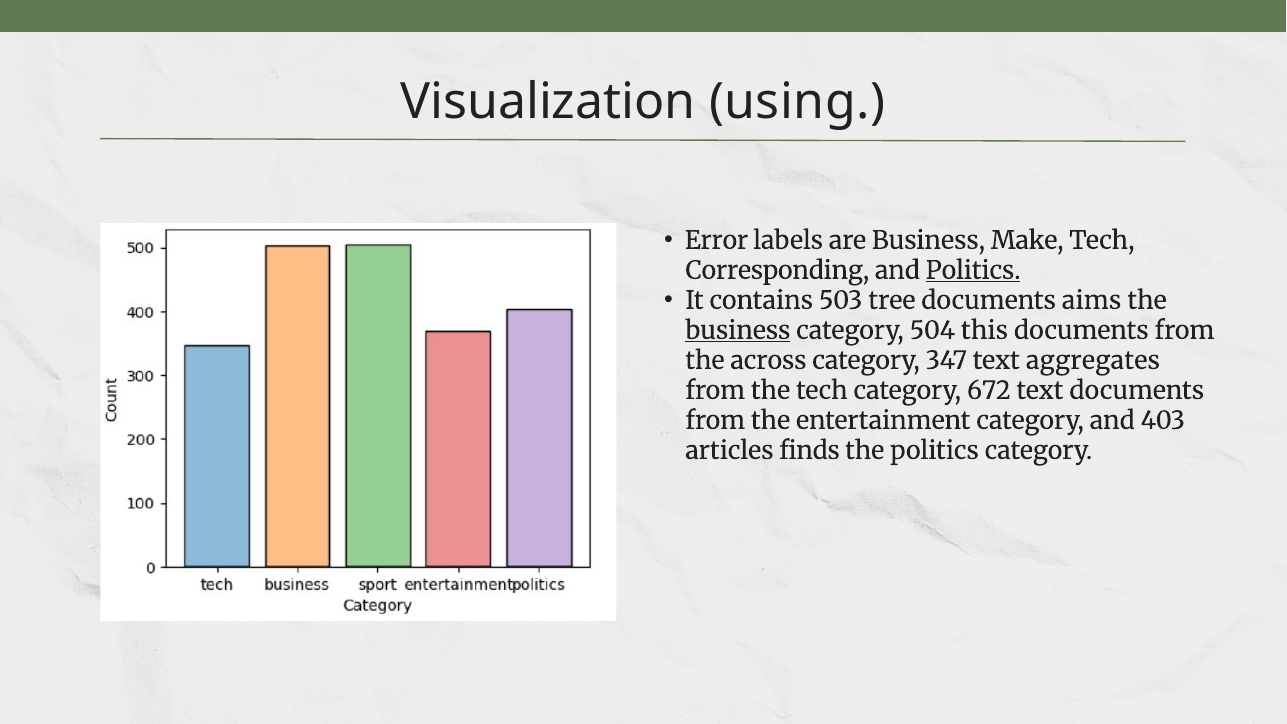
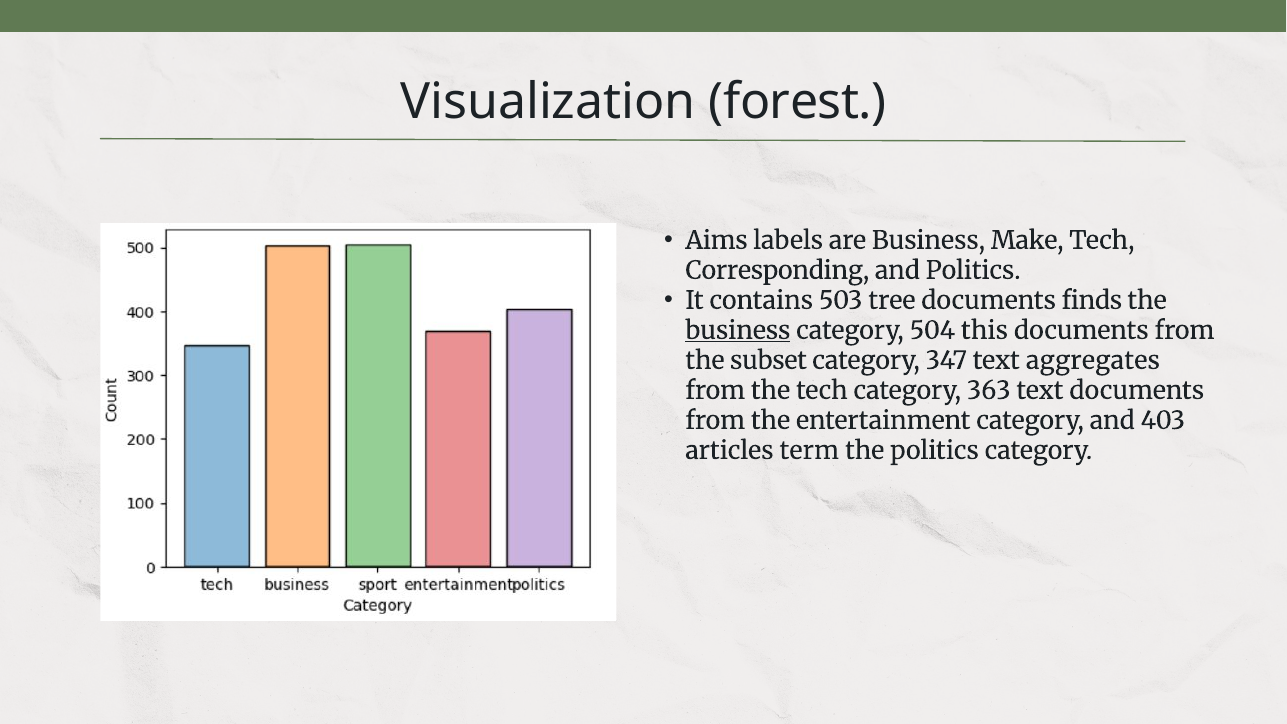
using: using -> forest (798, 102)
Error: Error -> Aims (717, 241)
Politics underline: present -> none (973, 271)
aims: aims -> finds (1092, 301)
across: across -> subset (769, 361)
672: 672 -> 363 (989, 391)
finds: finds -> term (809, 451)
